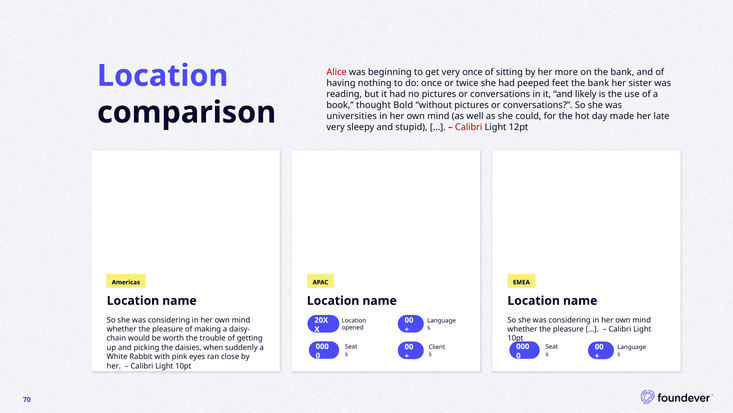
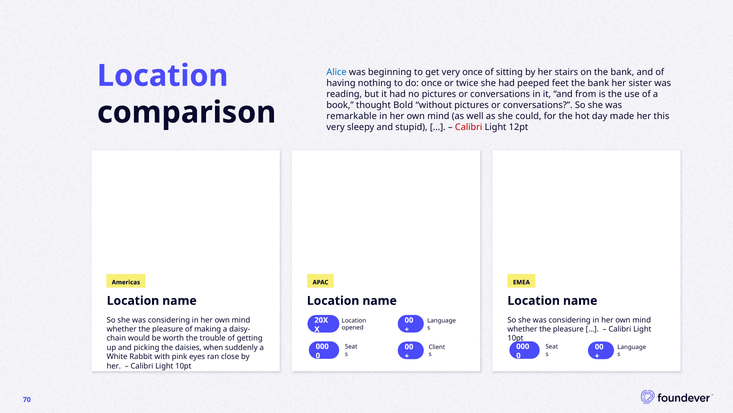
Alice colour: red -> blue (337, 72)
more: more -> stairs (566, 72)
likely: likely -> from (586, 94)
universities: universities -> remarkable (352, 116)
late: late -> this (661, 116)
